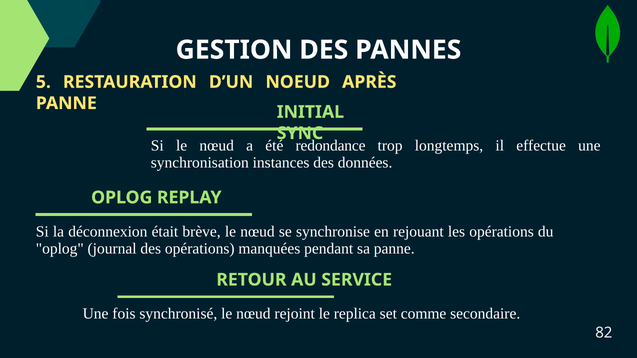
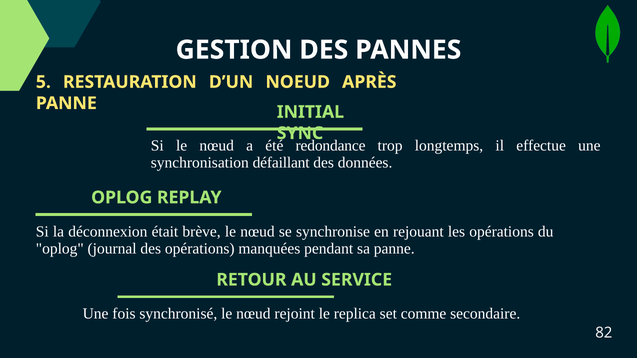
instances: instances -> défaillant (281, 163)
